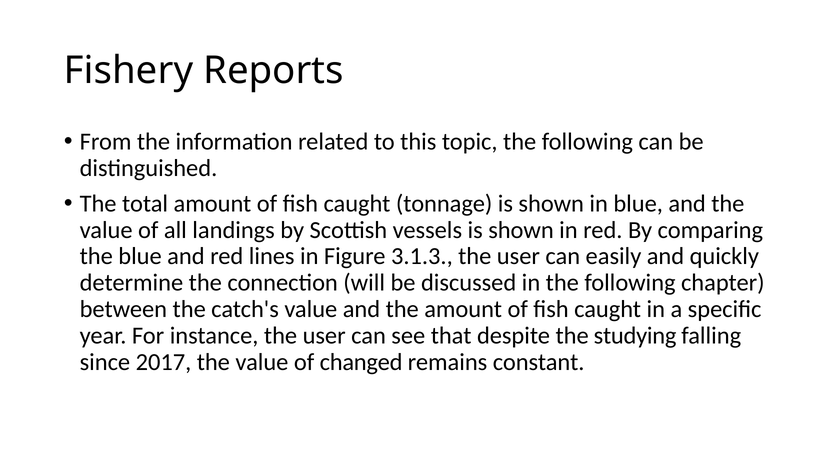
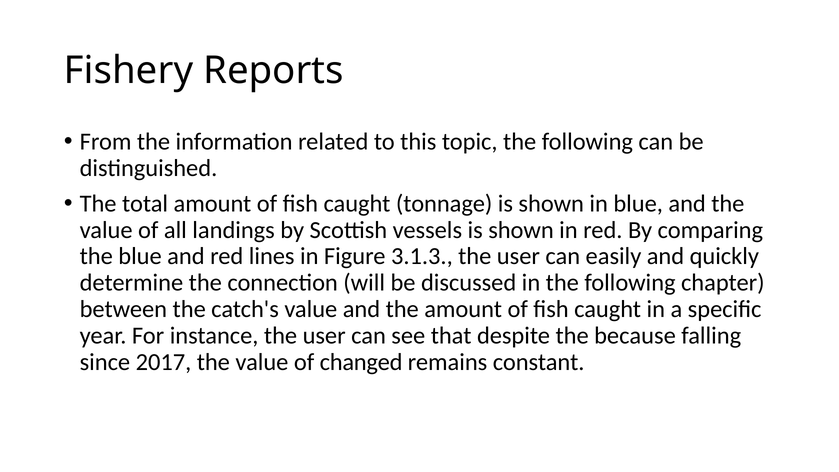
studying: studying -> because (635, 336)
